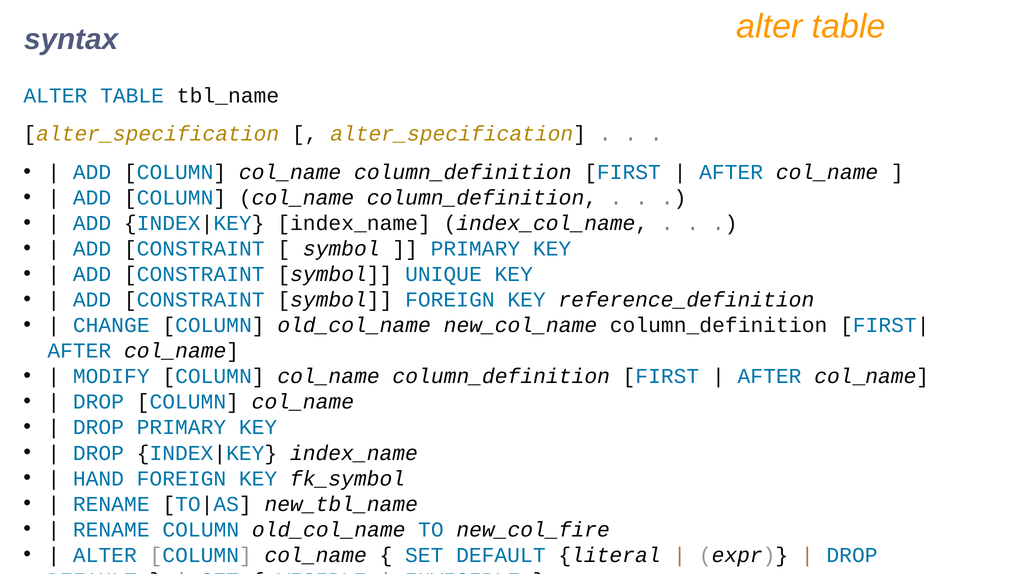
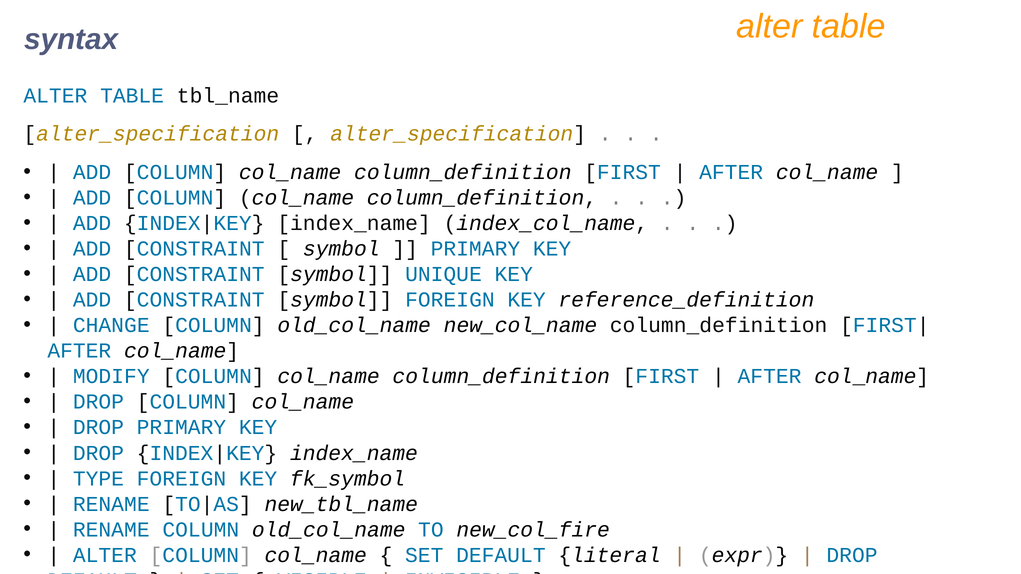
HAND: HAND -> TYPE (98, 479)
